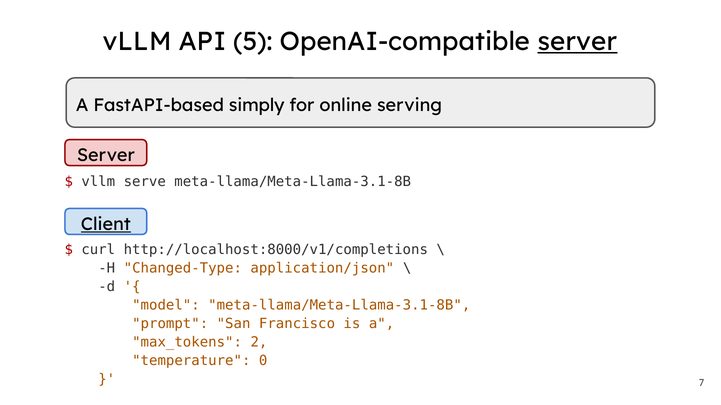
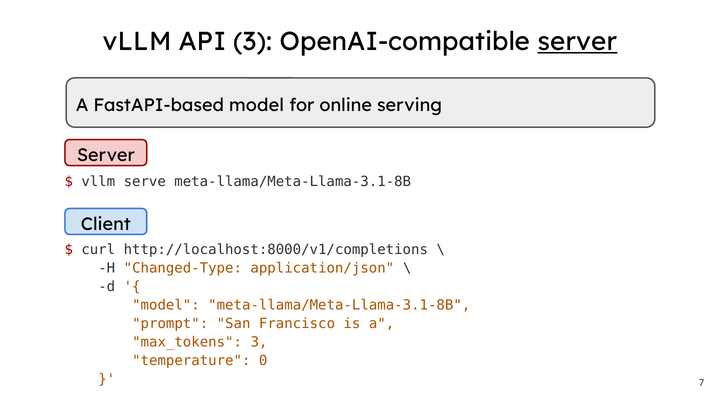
API 5: 5 -> 3 (253, 42)
FastAPI-based simply: simply -> model (257, 106)
Client underline: present -> none (106, 225)
max_tokens 2: 2 -> 3 (259, 343)
